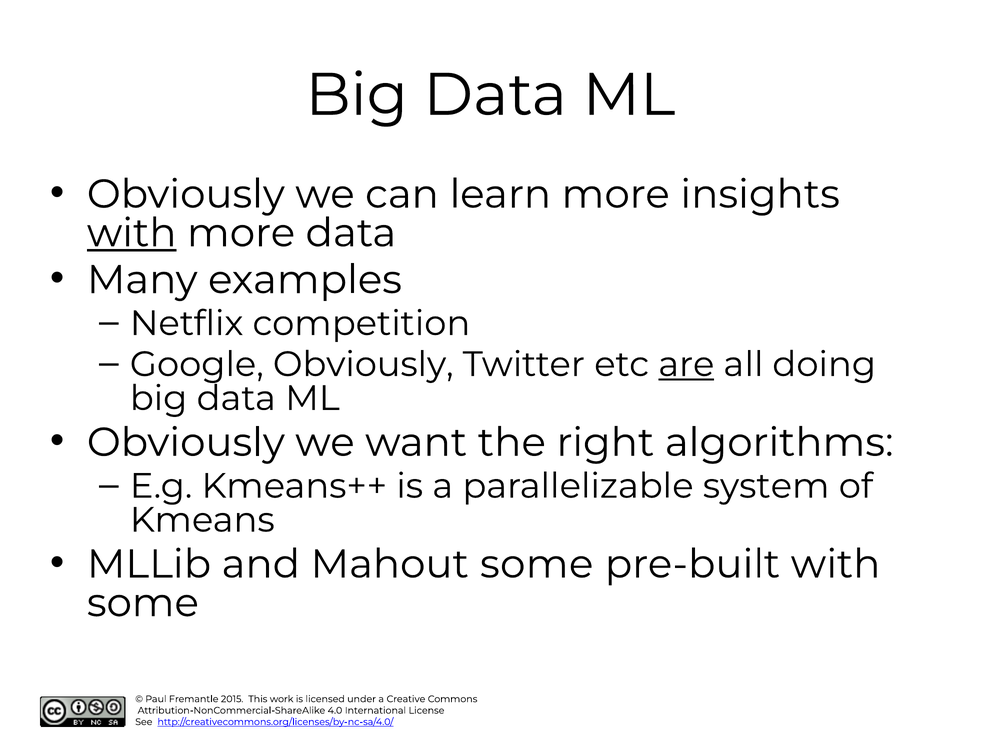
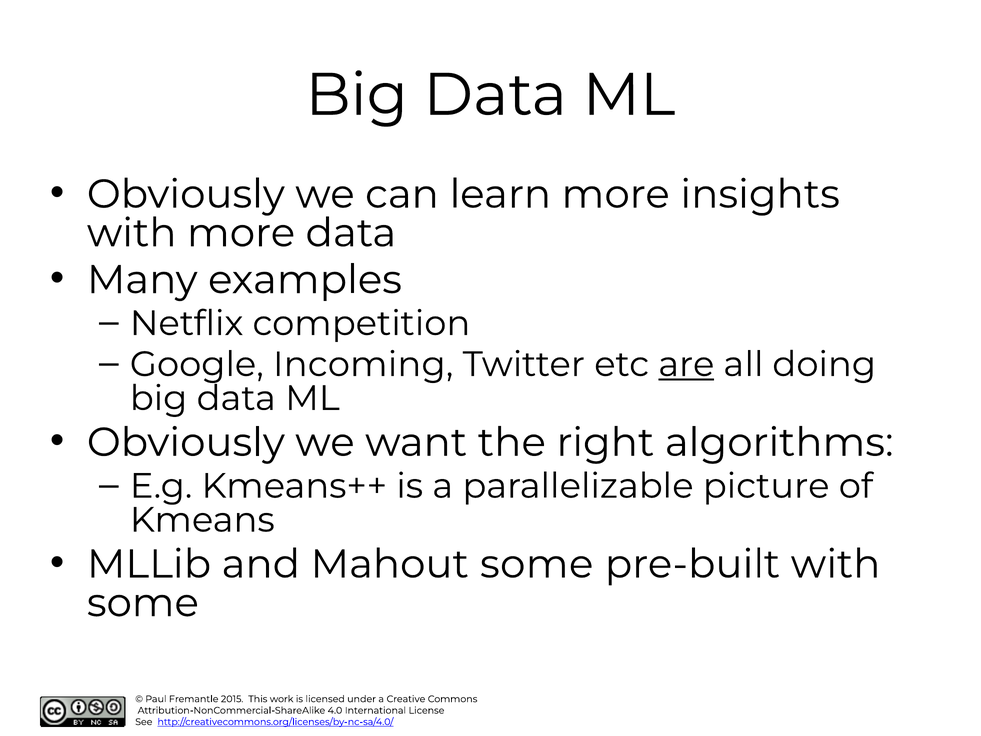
with underline: present -> none (132, 233)
Google Obviously: Obviously -> Incoming (363, 364)
system: system -> picture (766, 486)
